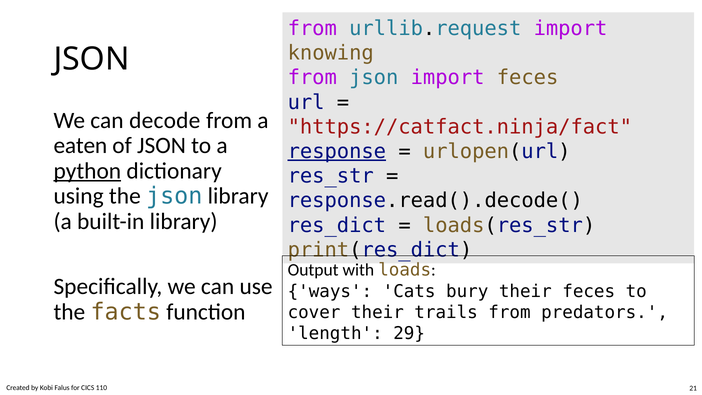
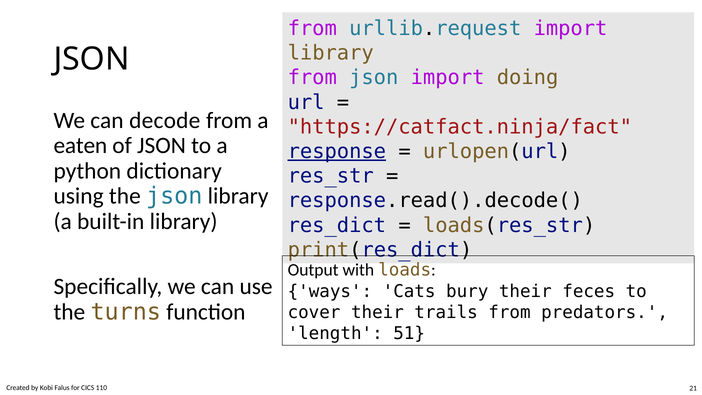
knowing: knowing -> library (331, 53)
import feces: feces -> doing (528, 78)
python underline: present -> none (87, 171)
facts: facts -> turns (126, 312)
29: 29 -> 51 (409, 333)
